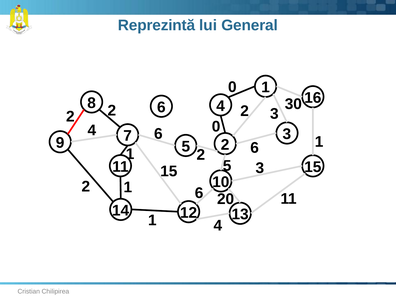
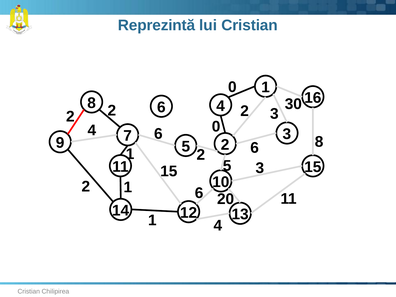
lui General: General -> Cristian (250, 25)
1: 1 -> 8 (319, 142)
